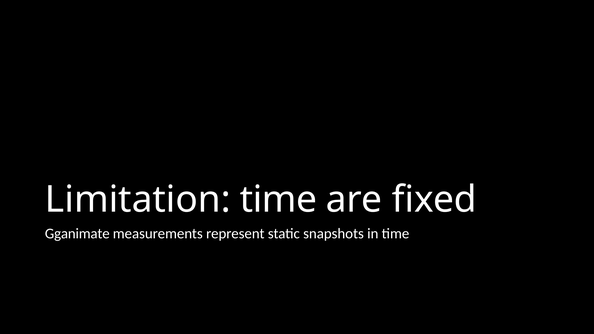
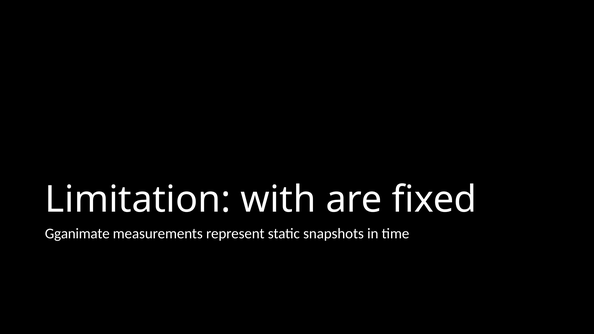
Limitation time: time -> with (278, 200)
